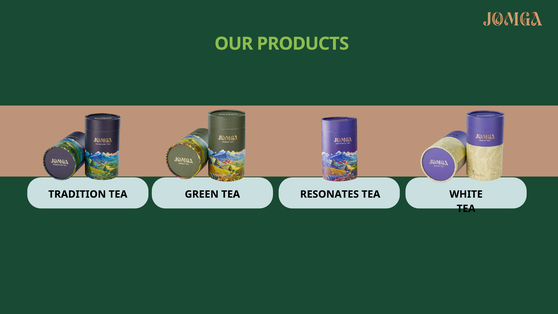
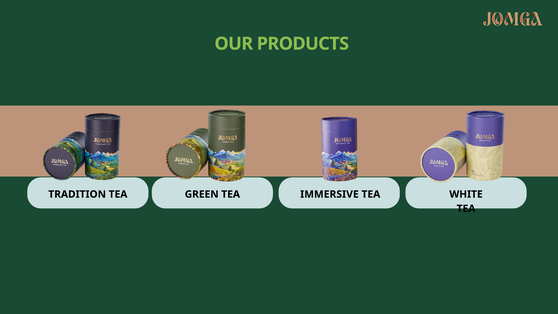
RESONATES: RESONATES -> IMMERSIVE (329, 194)
